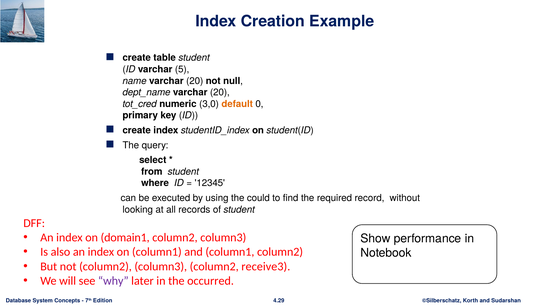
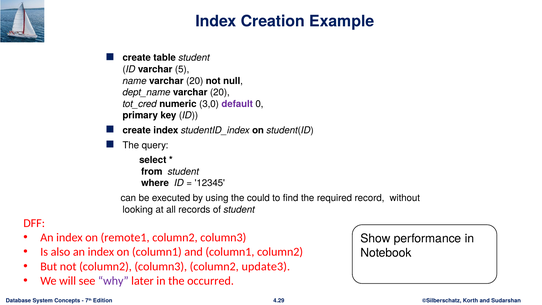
default colour: orange -> purple (237, 104)
domain1: domain1 -> remote1 (125, 237)
receive3: receive3 -> update3 (266, 266)
